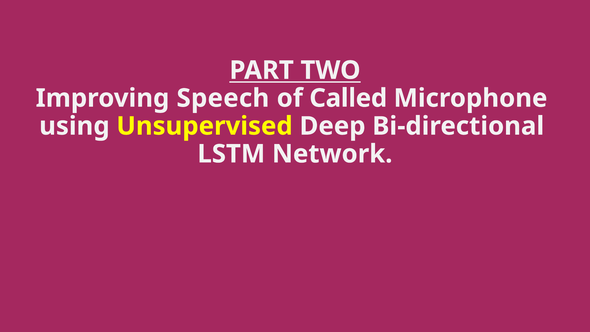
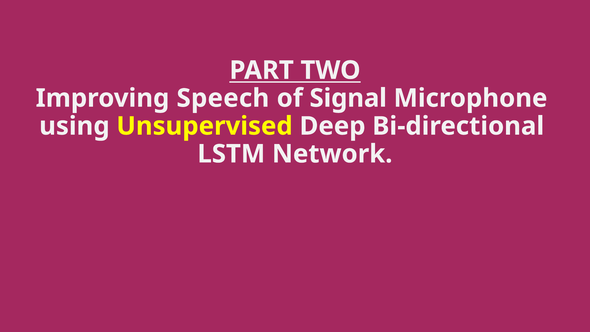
Called: Called -> Signal (348, 98)
